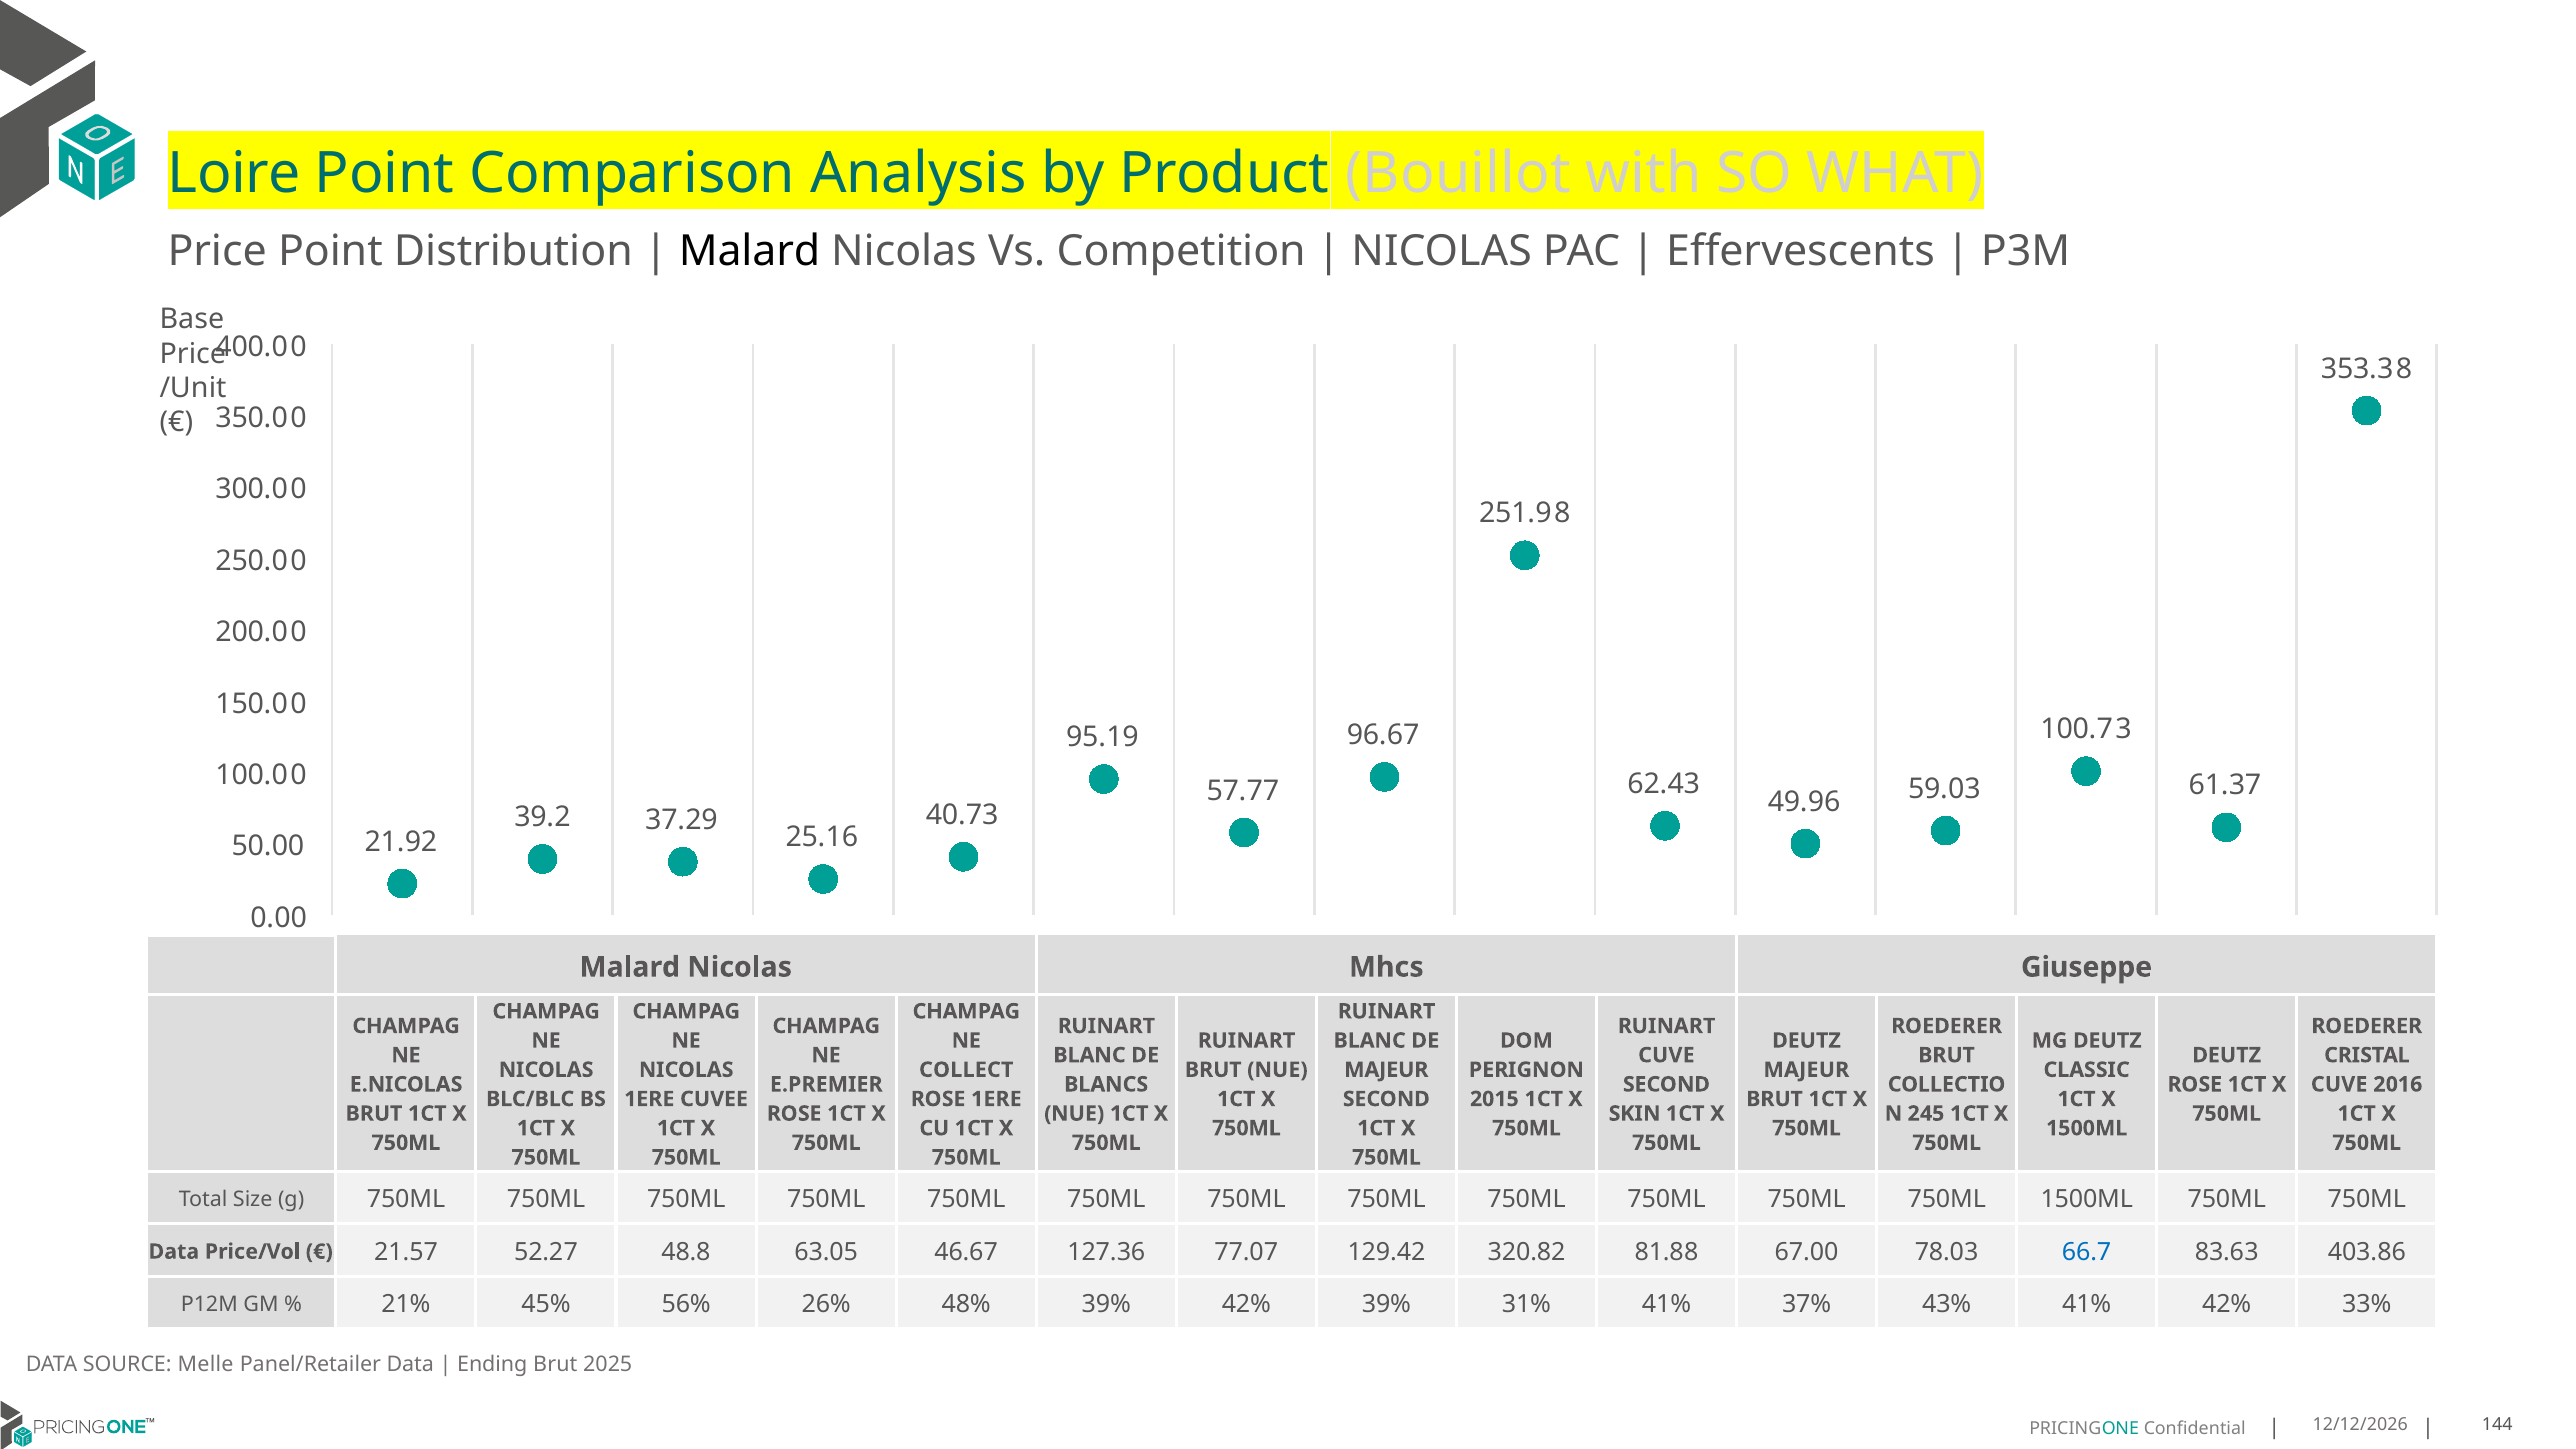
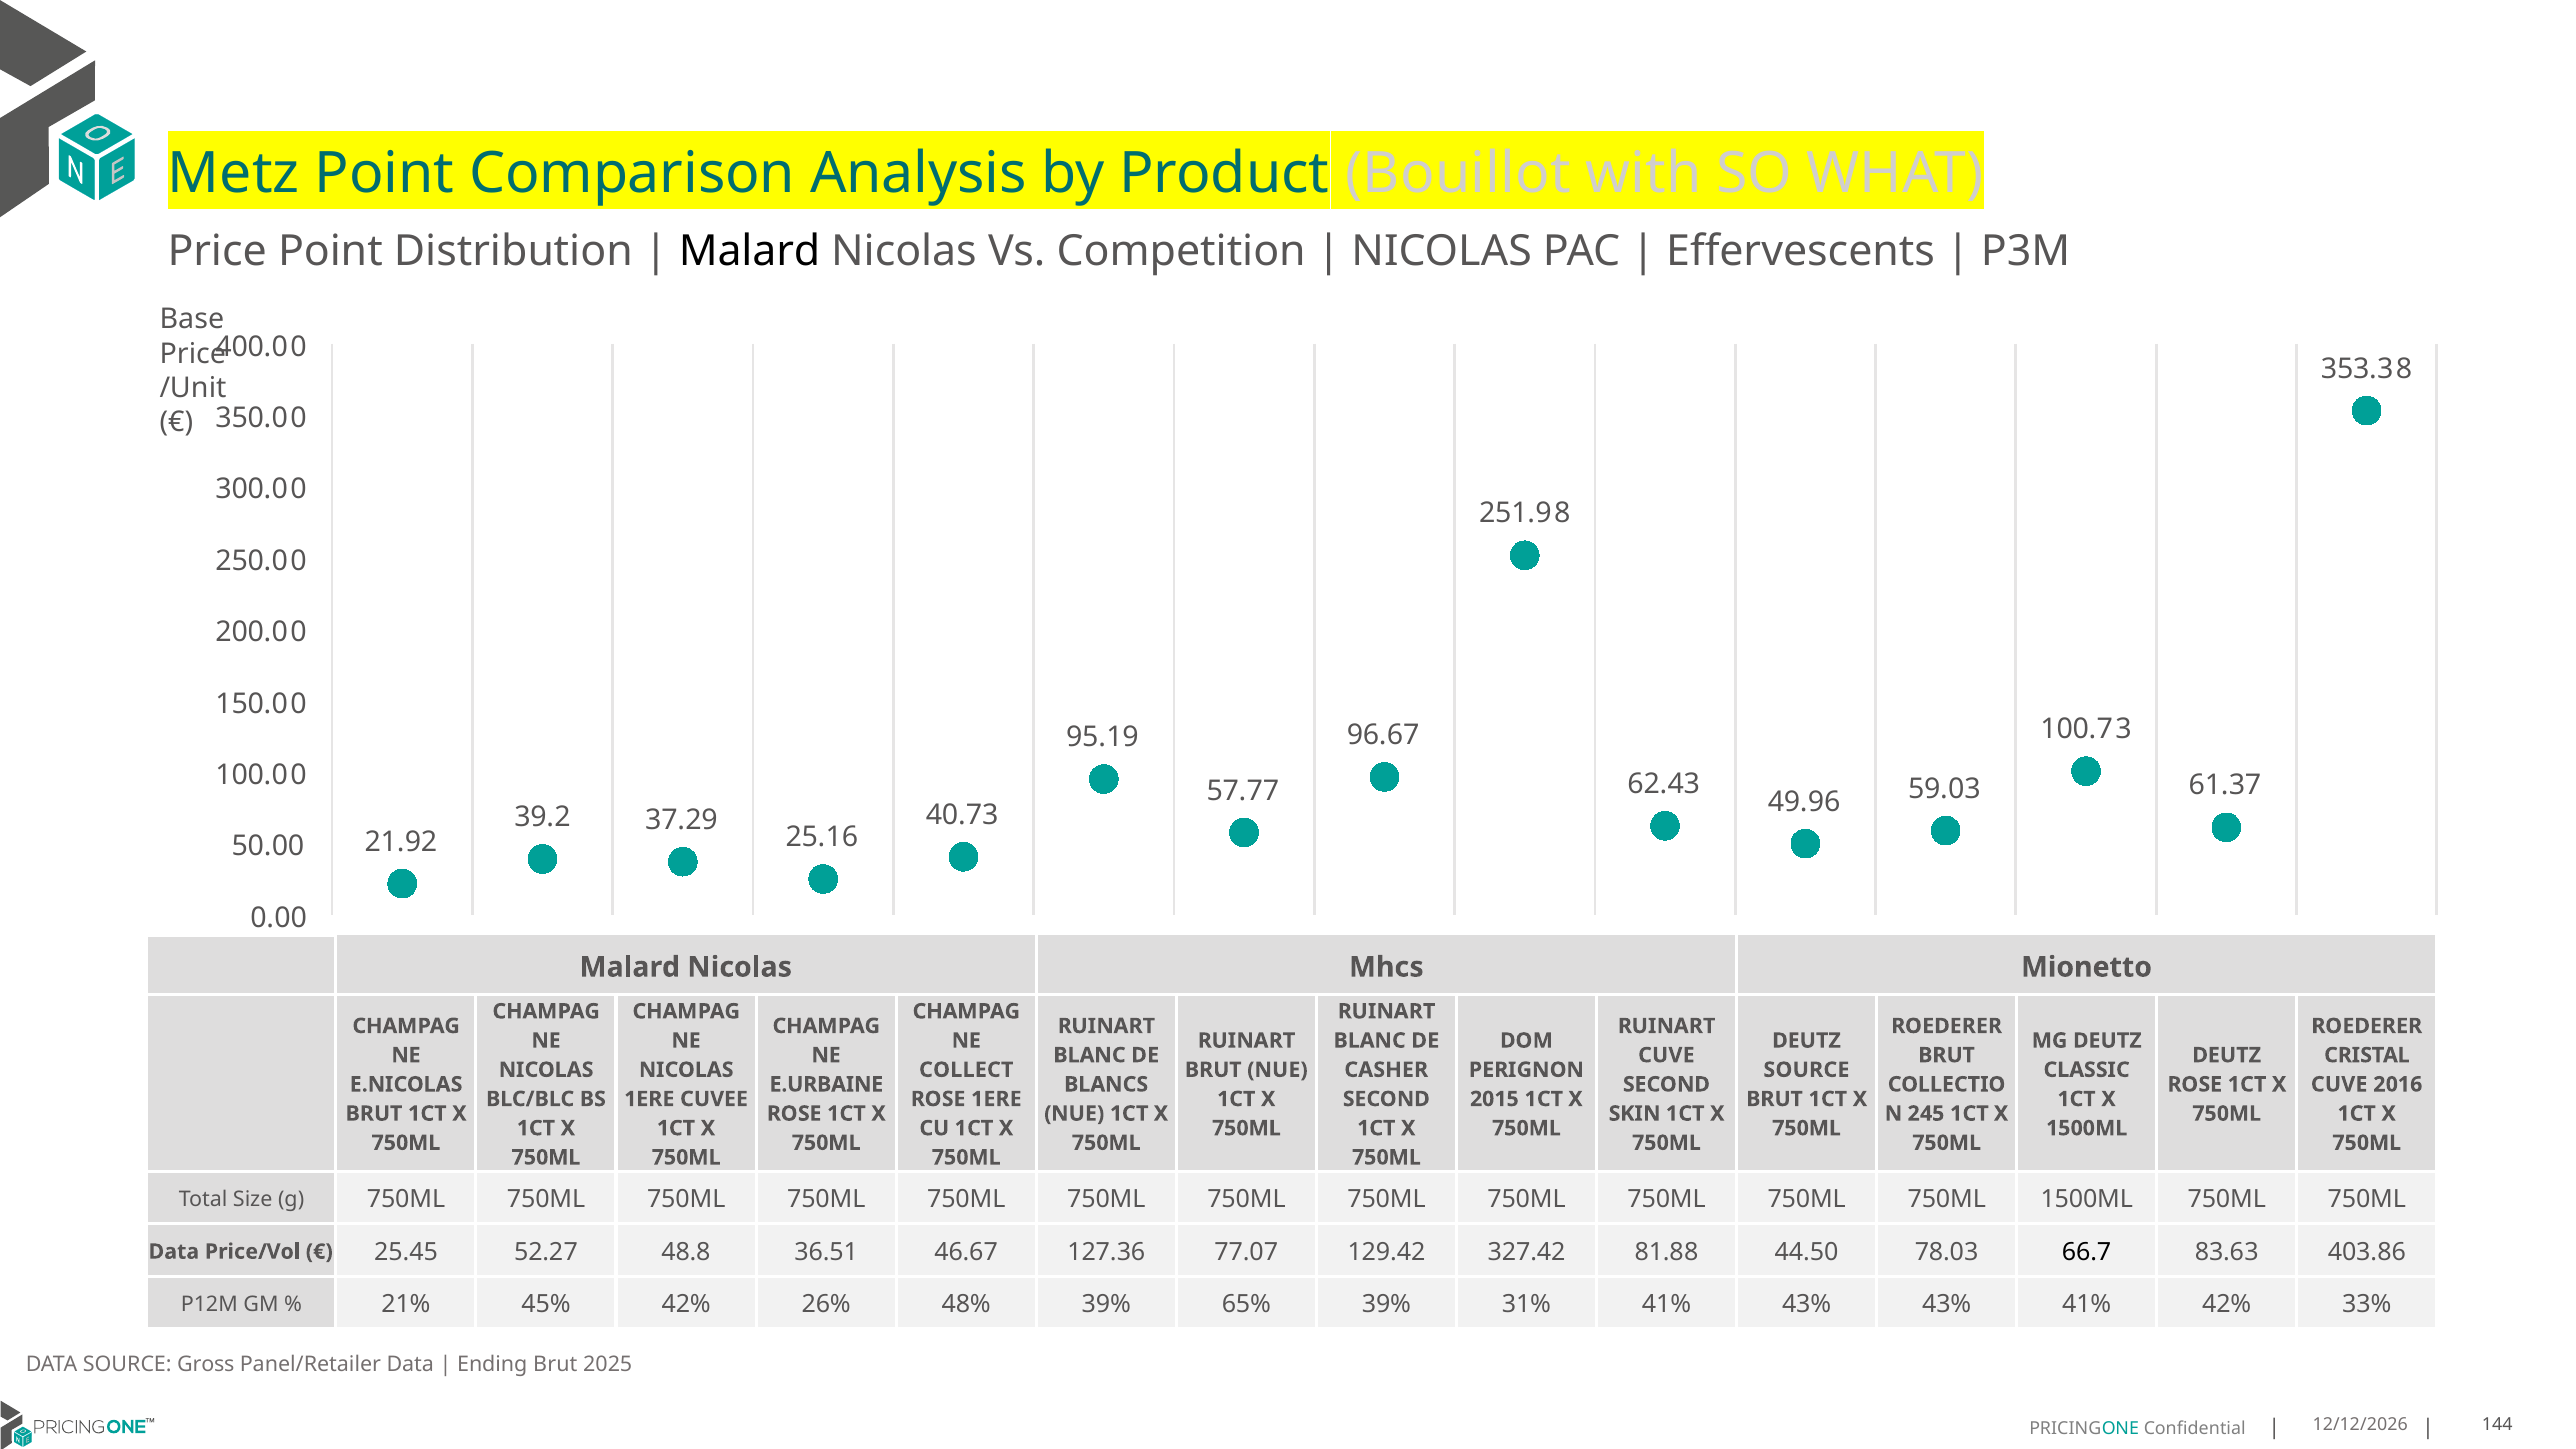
Loire: Loire -> Metz (234, 173)
Giuseppe: Giuseppe -> Mionetto (2087, 967)
MAJEUR: MAJEUR -> CASHER (1386, 1070)
MAJEUR: MAJEUR -> SOURCE (1806, 1070)
E.PREMIER: E.PREMIER -> E.URBAINE (826, 1084)
21.57: 21.57 -> 25.45 (406, 1252)
63.05: 63.05 -> 36.51 (826, 1252)
320.82: 320.82 -> 327.42 (1527, 1252)
67.00: 67.00 -> 44.50 (1807, 1252)
66.7 colour: blue -> black (2087, 1252)
45% 56%: 56% -> 42% (686, 1305)
39% 42%: 42% -> 65% (1246, 1305)
41% 37%: 37% -> 43% (1807, 1305)
Melle: Melle -> Gross (206, 1365)
